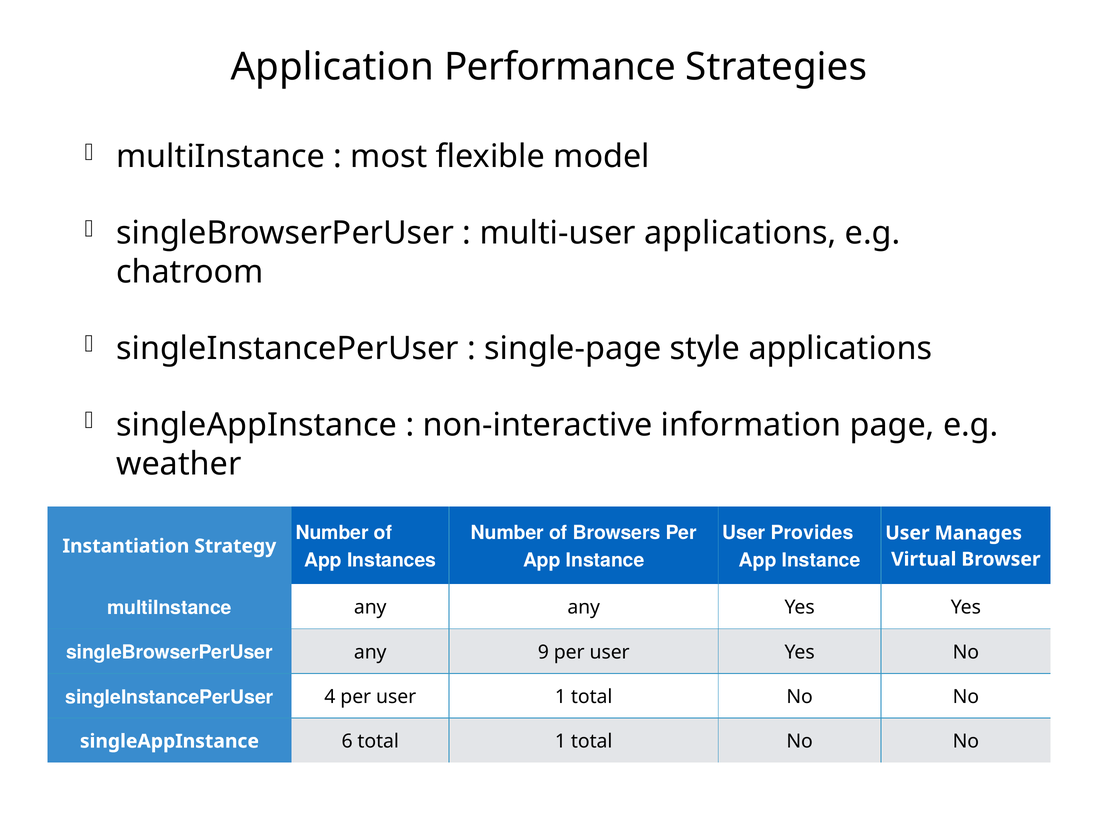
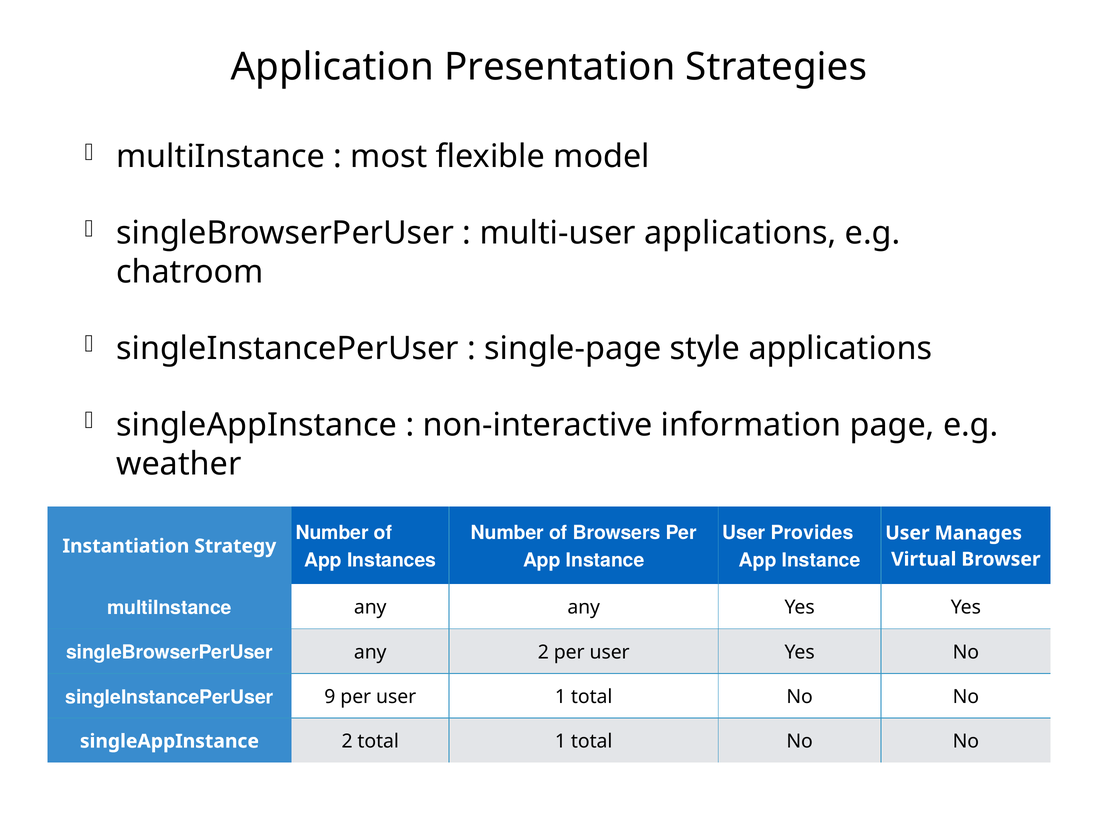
Performance: Performance -> Presentation (560, 67)
any 9: 9 -> 2 (543, 652)
4: 4 -> 9 (330, 696)
singleAppInstance 6: 6 -> 2 (347, 741)
